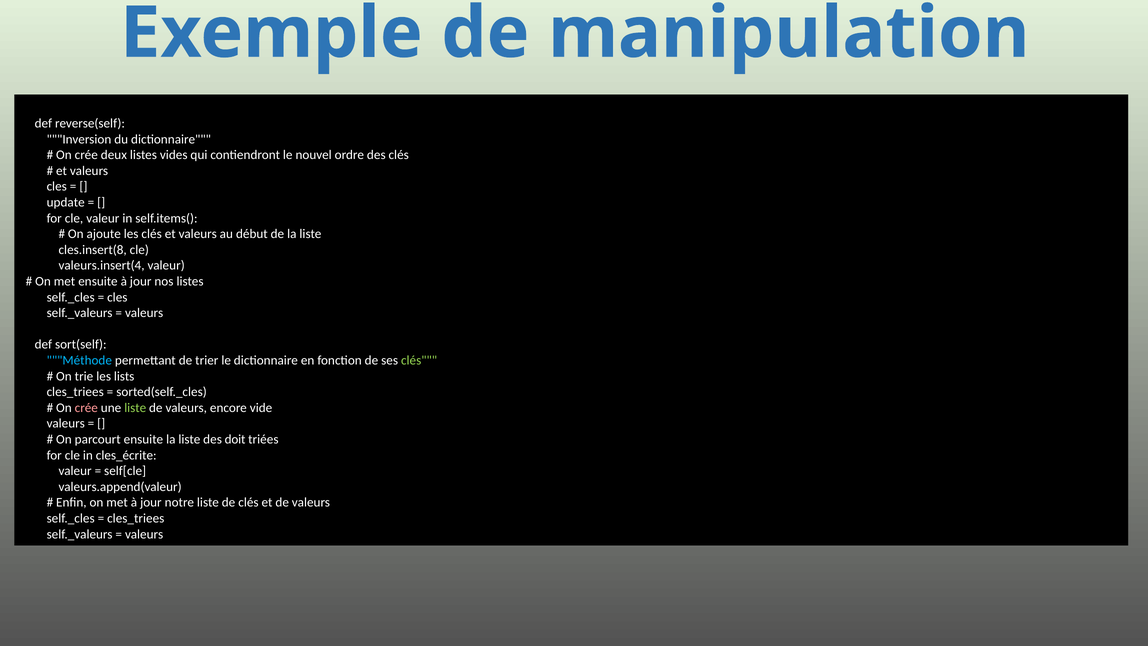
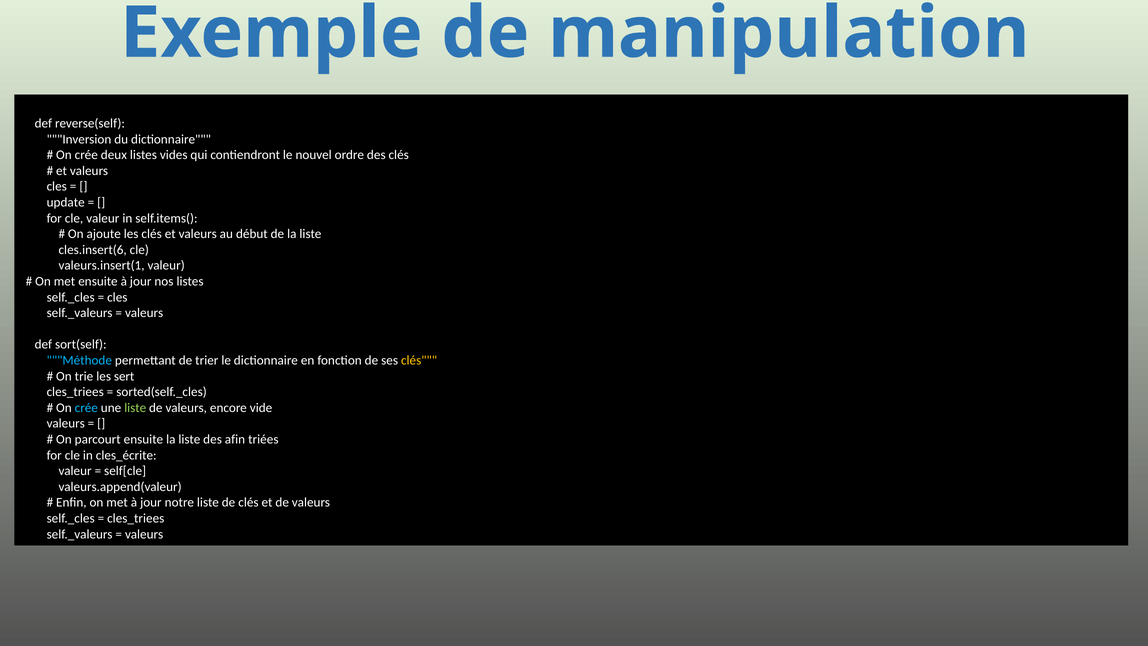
cles.insert(8: cles.insert(8 -> cles.insert(6 (93, 250)
valeurs.insert(4: valeurs.insert(4 -> valeurs.insert(1 (102, 265)
clés colour: light green -> yellow (419, 360)
lists: lists -> sert (124, 376)
crée colour: pink -> light blue (86, 408)
doit: doit -> afin (235, 439)
